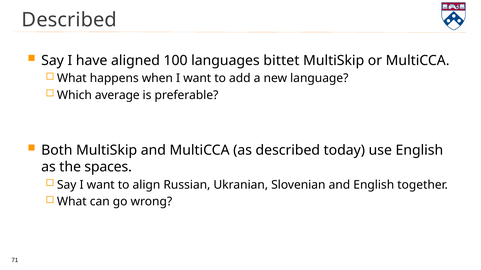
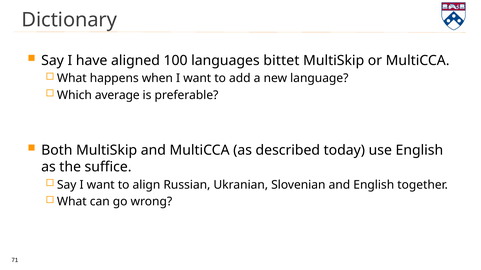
Described: Described -> Dictionary (69, 20)
spaces: spaces -> suffice (108, 167)
